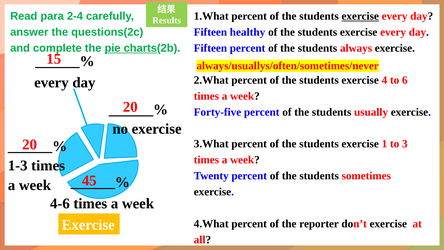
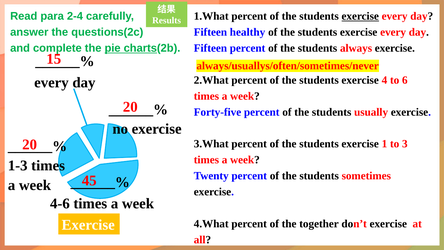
reporter: reporter -> together (319, 224)
